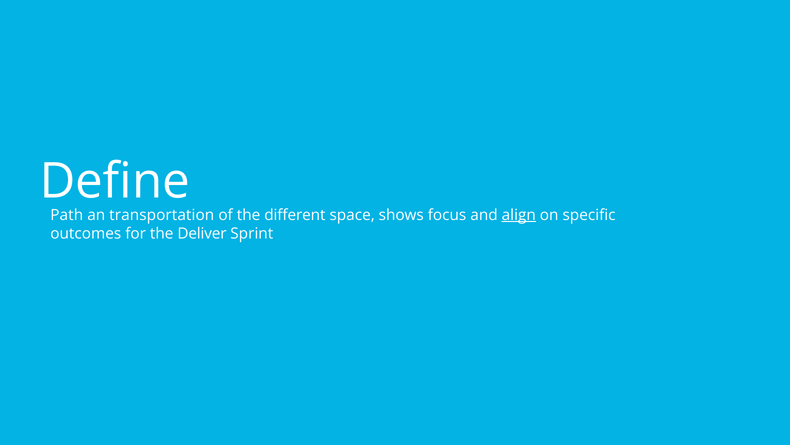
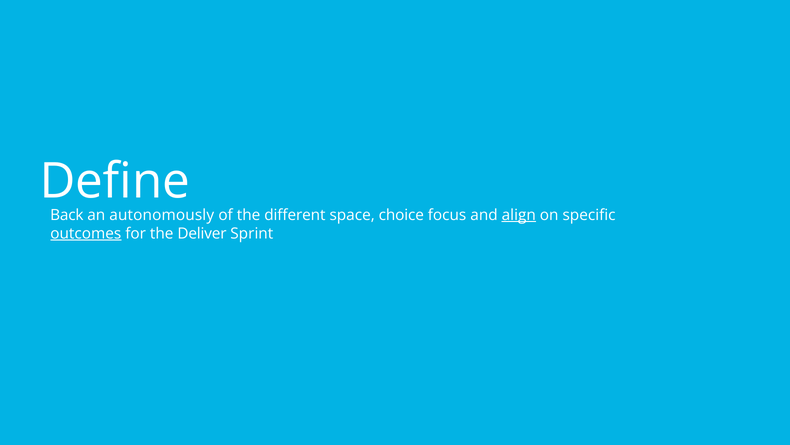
Path: Path -> Back (67, 215)
transportation: transportation -> autonomously (162, 215)
shows: shows -> choice (401, 215)
outcomes underline: none -> present (86, 233)
